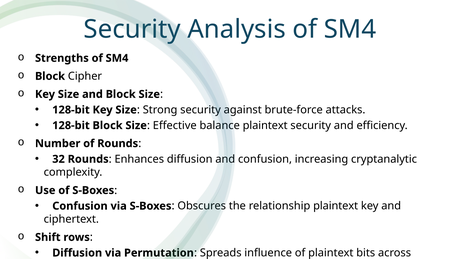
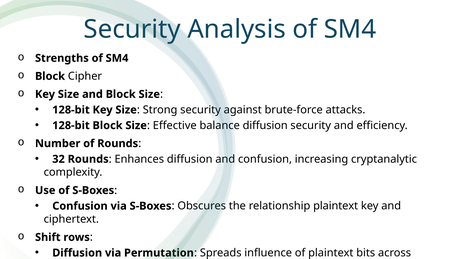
plaintext: plaintext -> diffusion (265, 125)
